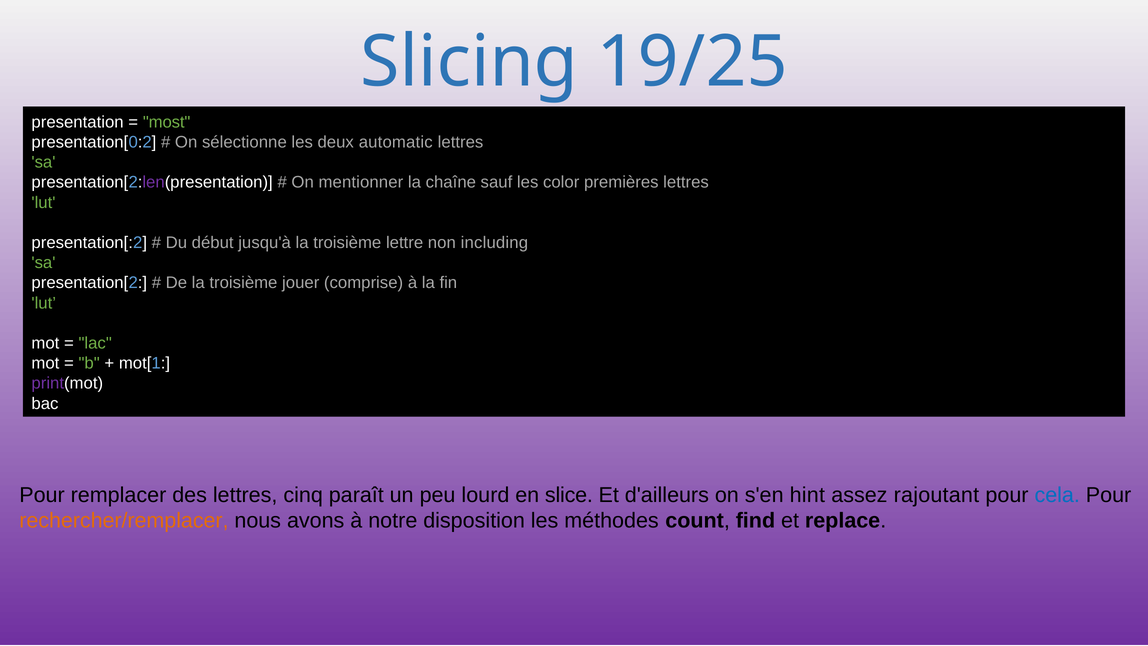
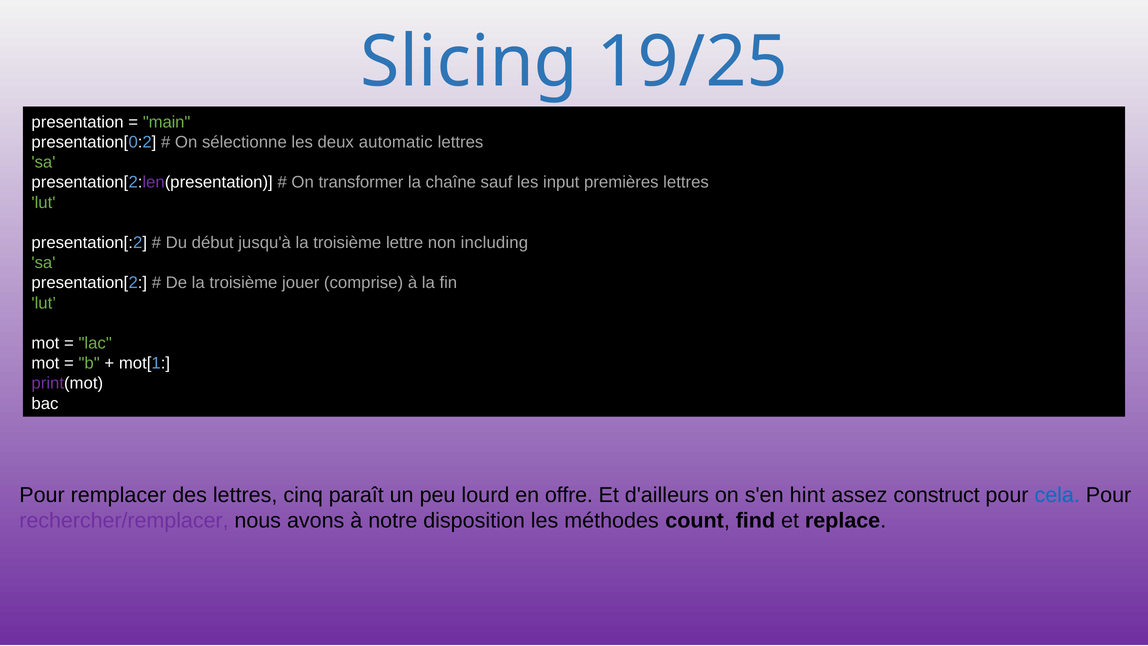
most: most -> main (167, 122)
mentionner: mentionner -> transformer (361, 182)
color: color -> input (561, 182)
slice: slice -> offre (569, 495)
rajoutant: rajoutant -> construct (937, 495)
rechercher/remplacer colour: orange -> purple (124, 521)
